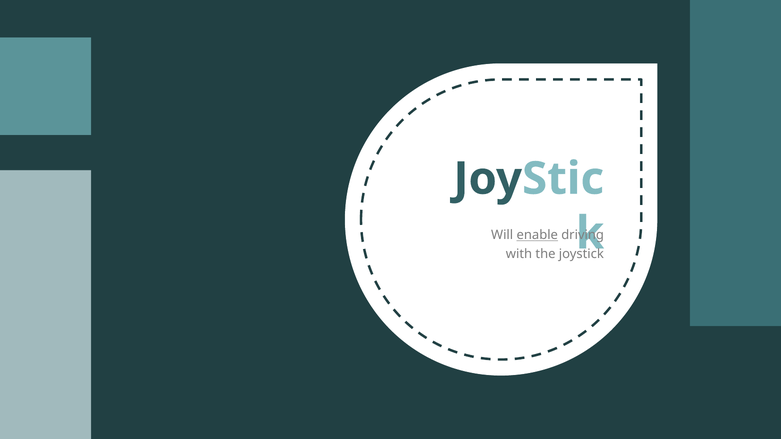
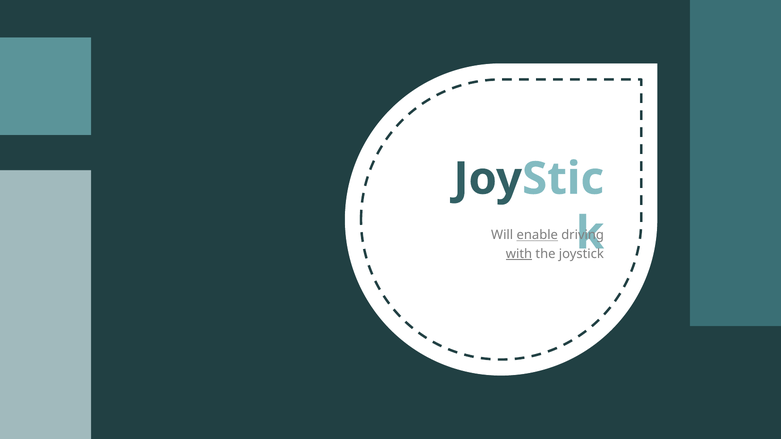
with underline: none -> present (519, 254)
